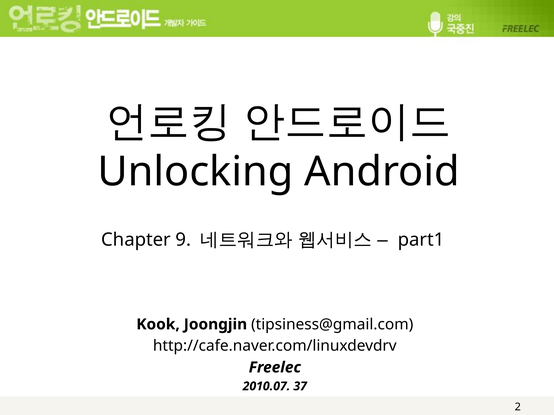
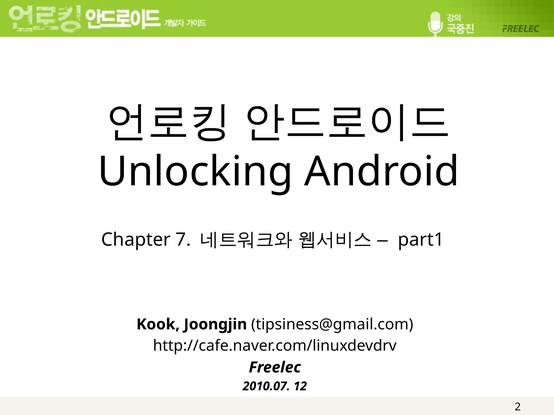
9: 9 -> 7 (183, 240)
37: 37 -> 12 (300, 387)
